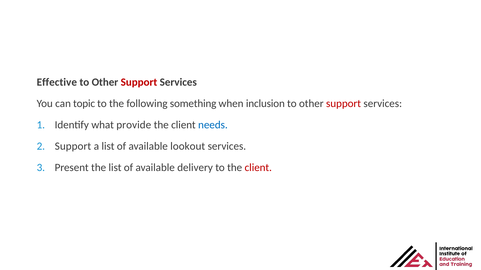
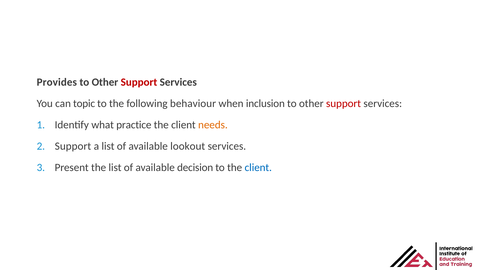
Effective: Effective -> Provides (57, 83)
something: something -> behaviour (193, 104)
provide: provide -> practice (134, 125)
needs colour: blue -> orange (213, 125)
delivery: delivery -> decision (195, 168)
client colour: red -> blue (258, 168)
